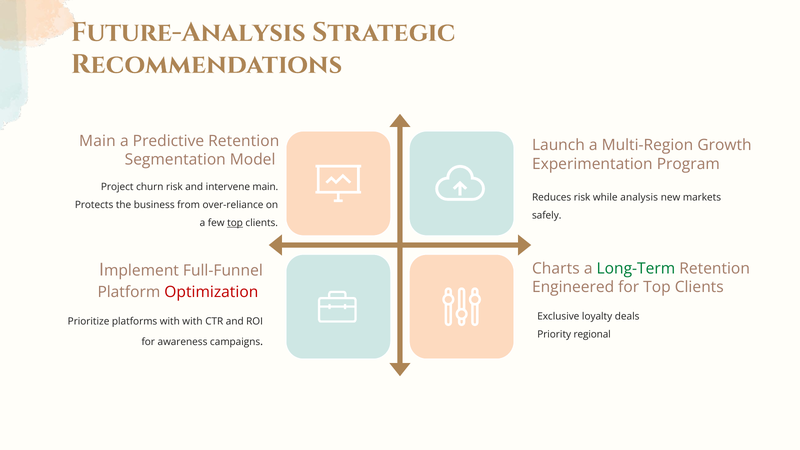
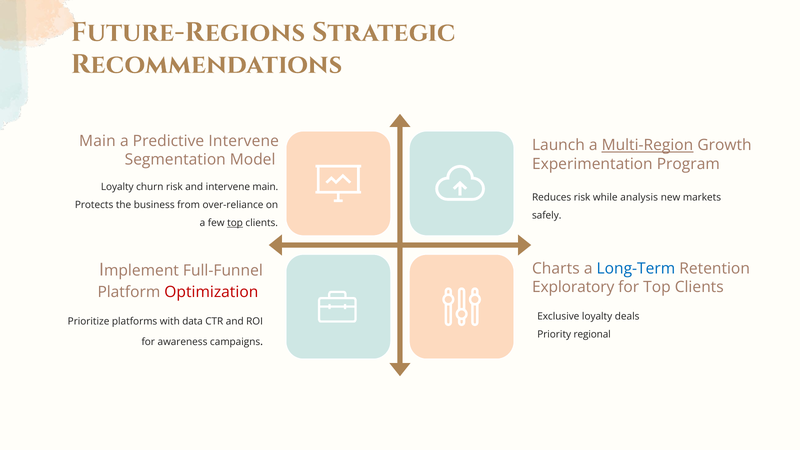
Future-Analysis: Future-Analysis -> Future-Regions (188, 32)
Predictive Retention: Retention -> Intervene (244, 141)
Multi-Region underline: none -> present (647, 145)
Project: Project -> Loyalty (117, 187)
Long-Term colour: green -> blue (636, 269)
Engineered: Engineered -> Exploratory (573, 287)
with with: with -> data (193, 321)
